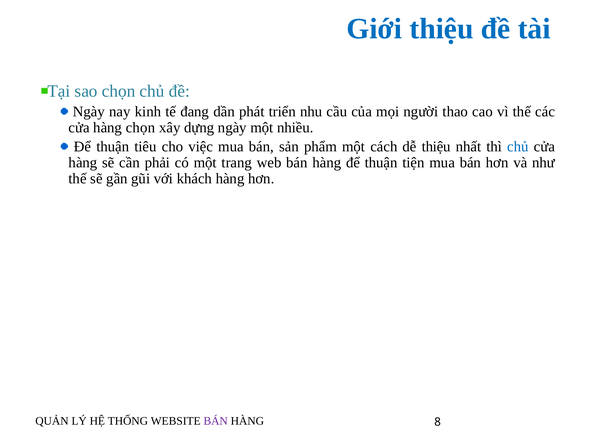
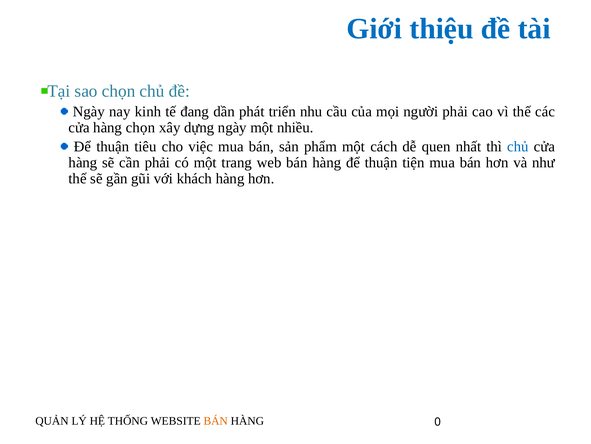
người thao: thao -> phải (455, 111)
dễ thiệu: thiệu -> quen (436, 146)
BÁN colour: purple -> orange (216, 420)
8: 8 -> 0 (438, 421)
